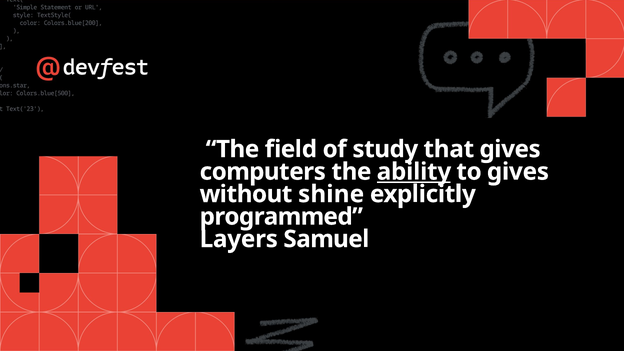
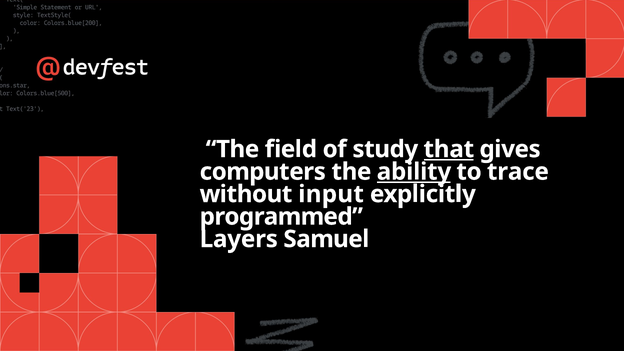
that underline: none -> present (449, 149)
to gives: gives -> trace (518, 172)
shine: shine -> input (331, 194)
